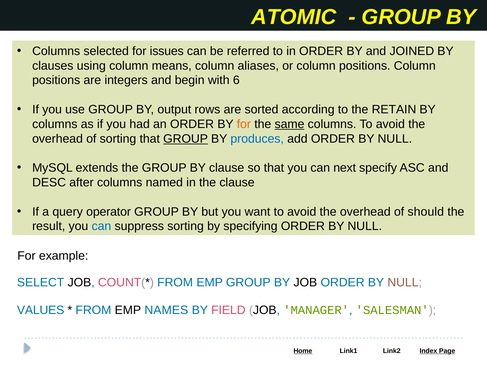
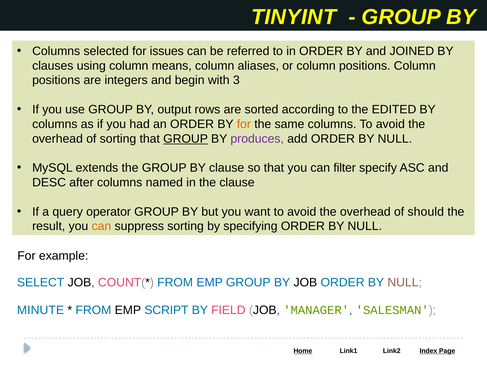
ATOMIC: ATOMIC -> TINYINT (294, 17)
6: 6 -> 3 (236, 80)
RETAIN: RETAIN -> EDITED (394, 110)
same underline: present -> none (289, 124)
produces colour: blue -> purple (257, 139)
next: next -> filter (345, 168)
can colour: blue -> orange (101, 226)
VALUES: VALUES -> MINUTE (41, 310)
NAMES: NAMES -> SCRIPT (166, 310)
